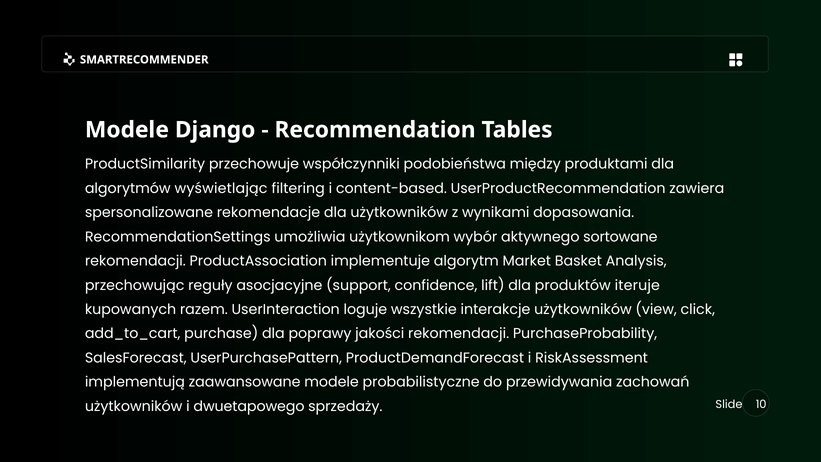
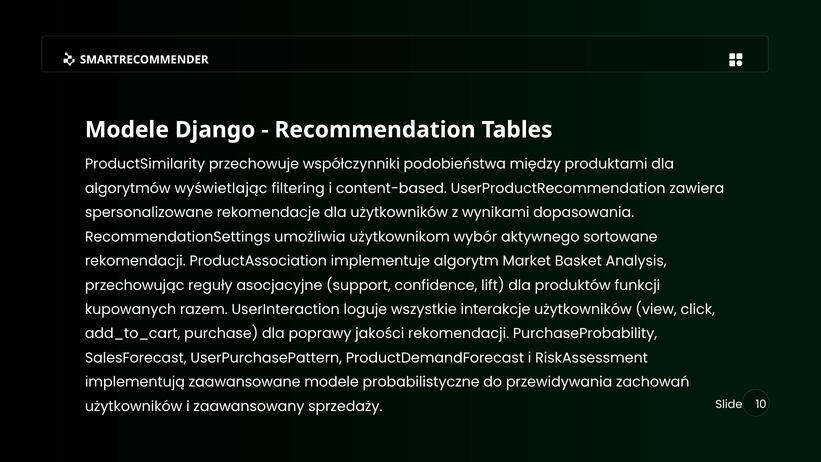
iteruje: iteruje -> funkcji (637, 285)
dwuetapowego: dwuetapowego -> zaawansowany (249, 406)
